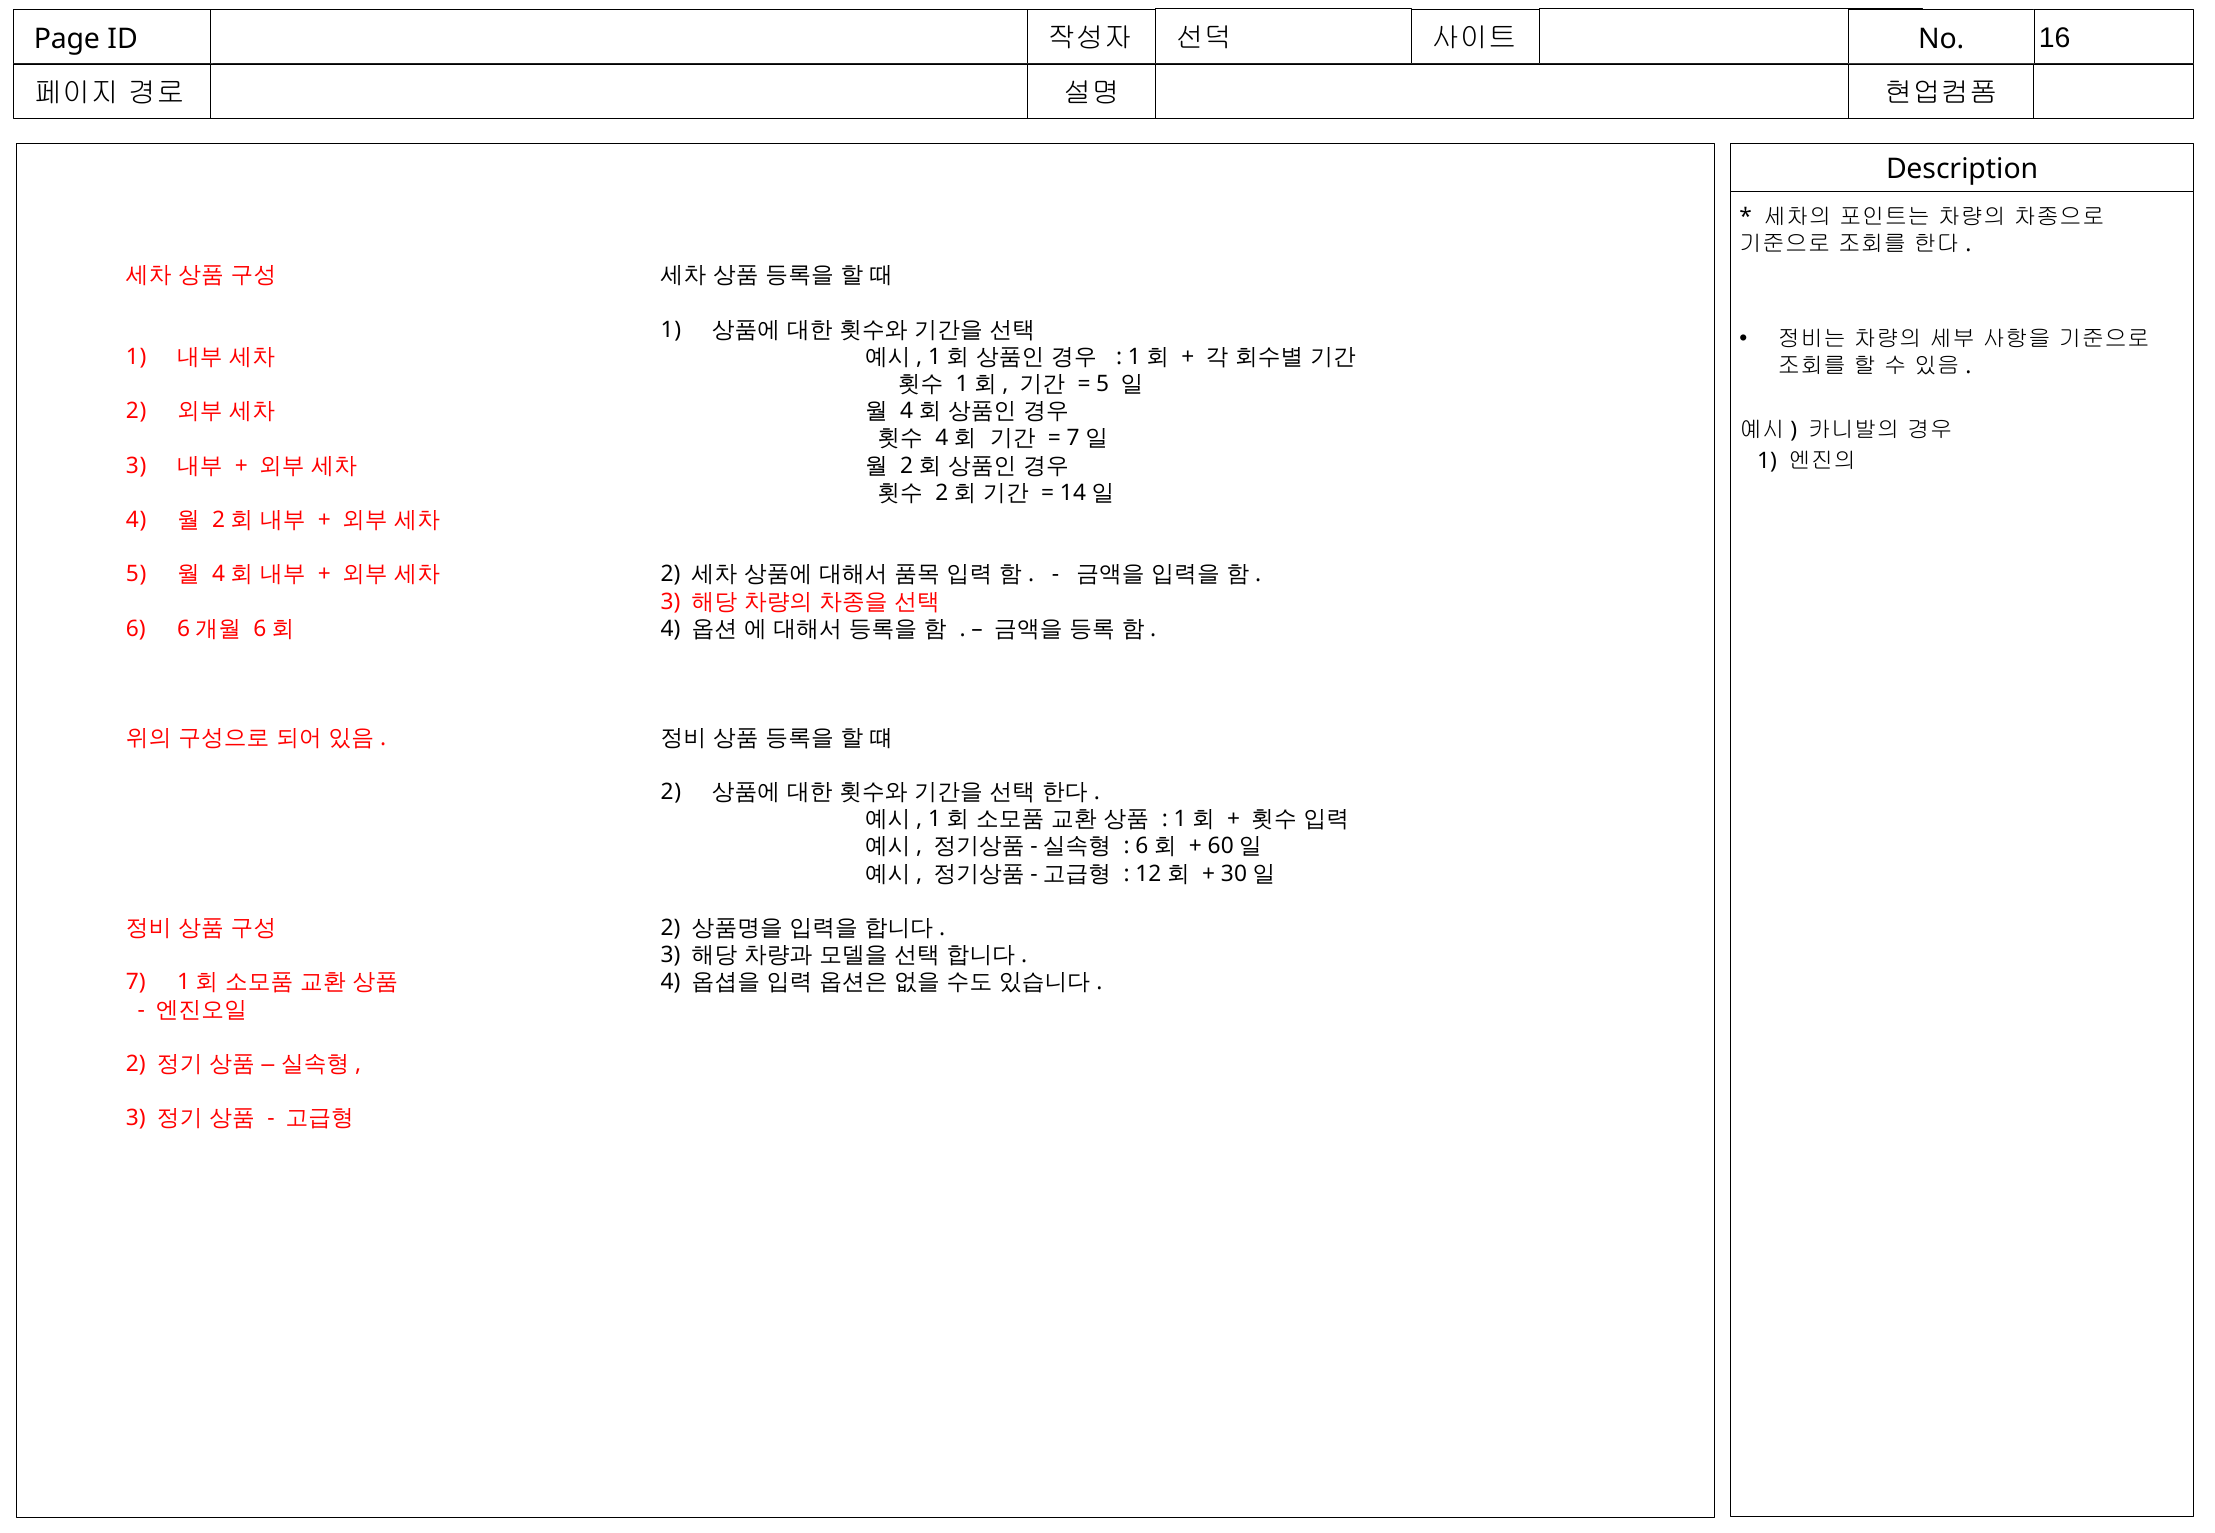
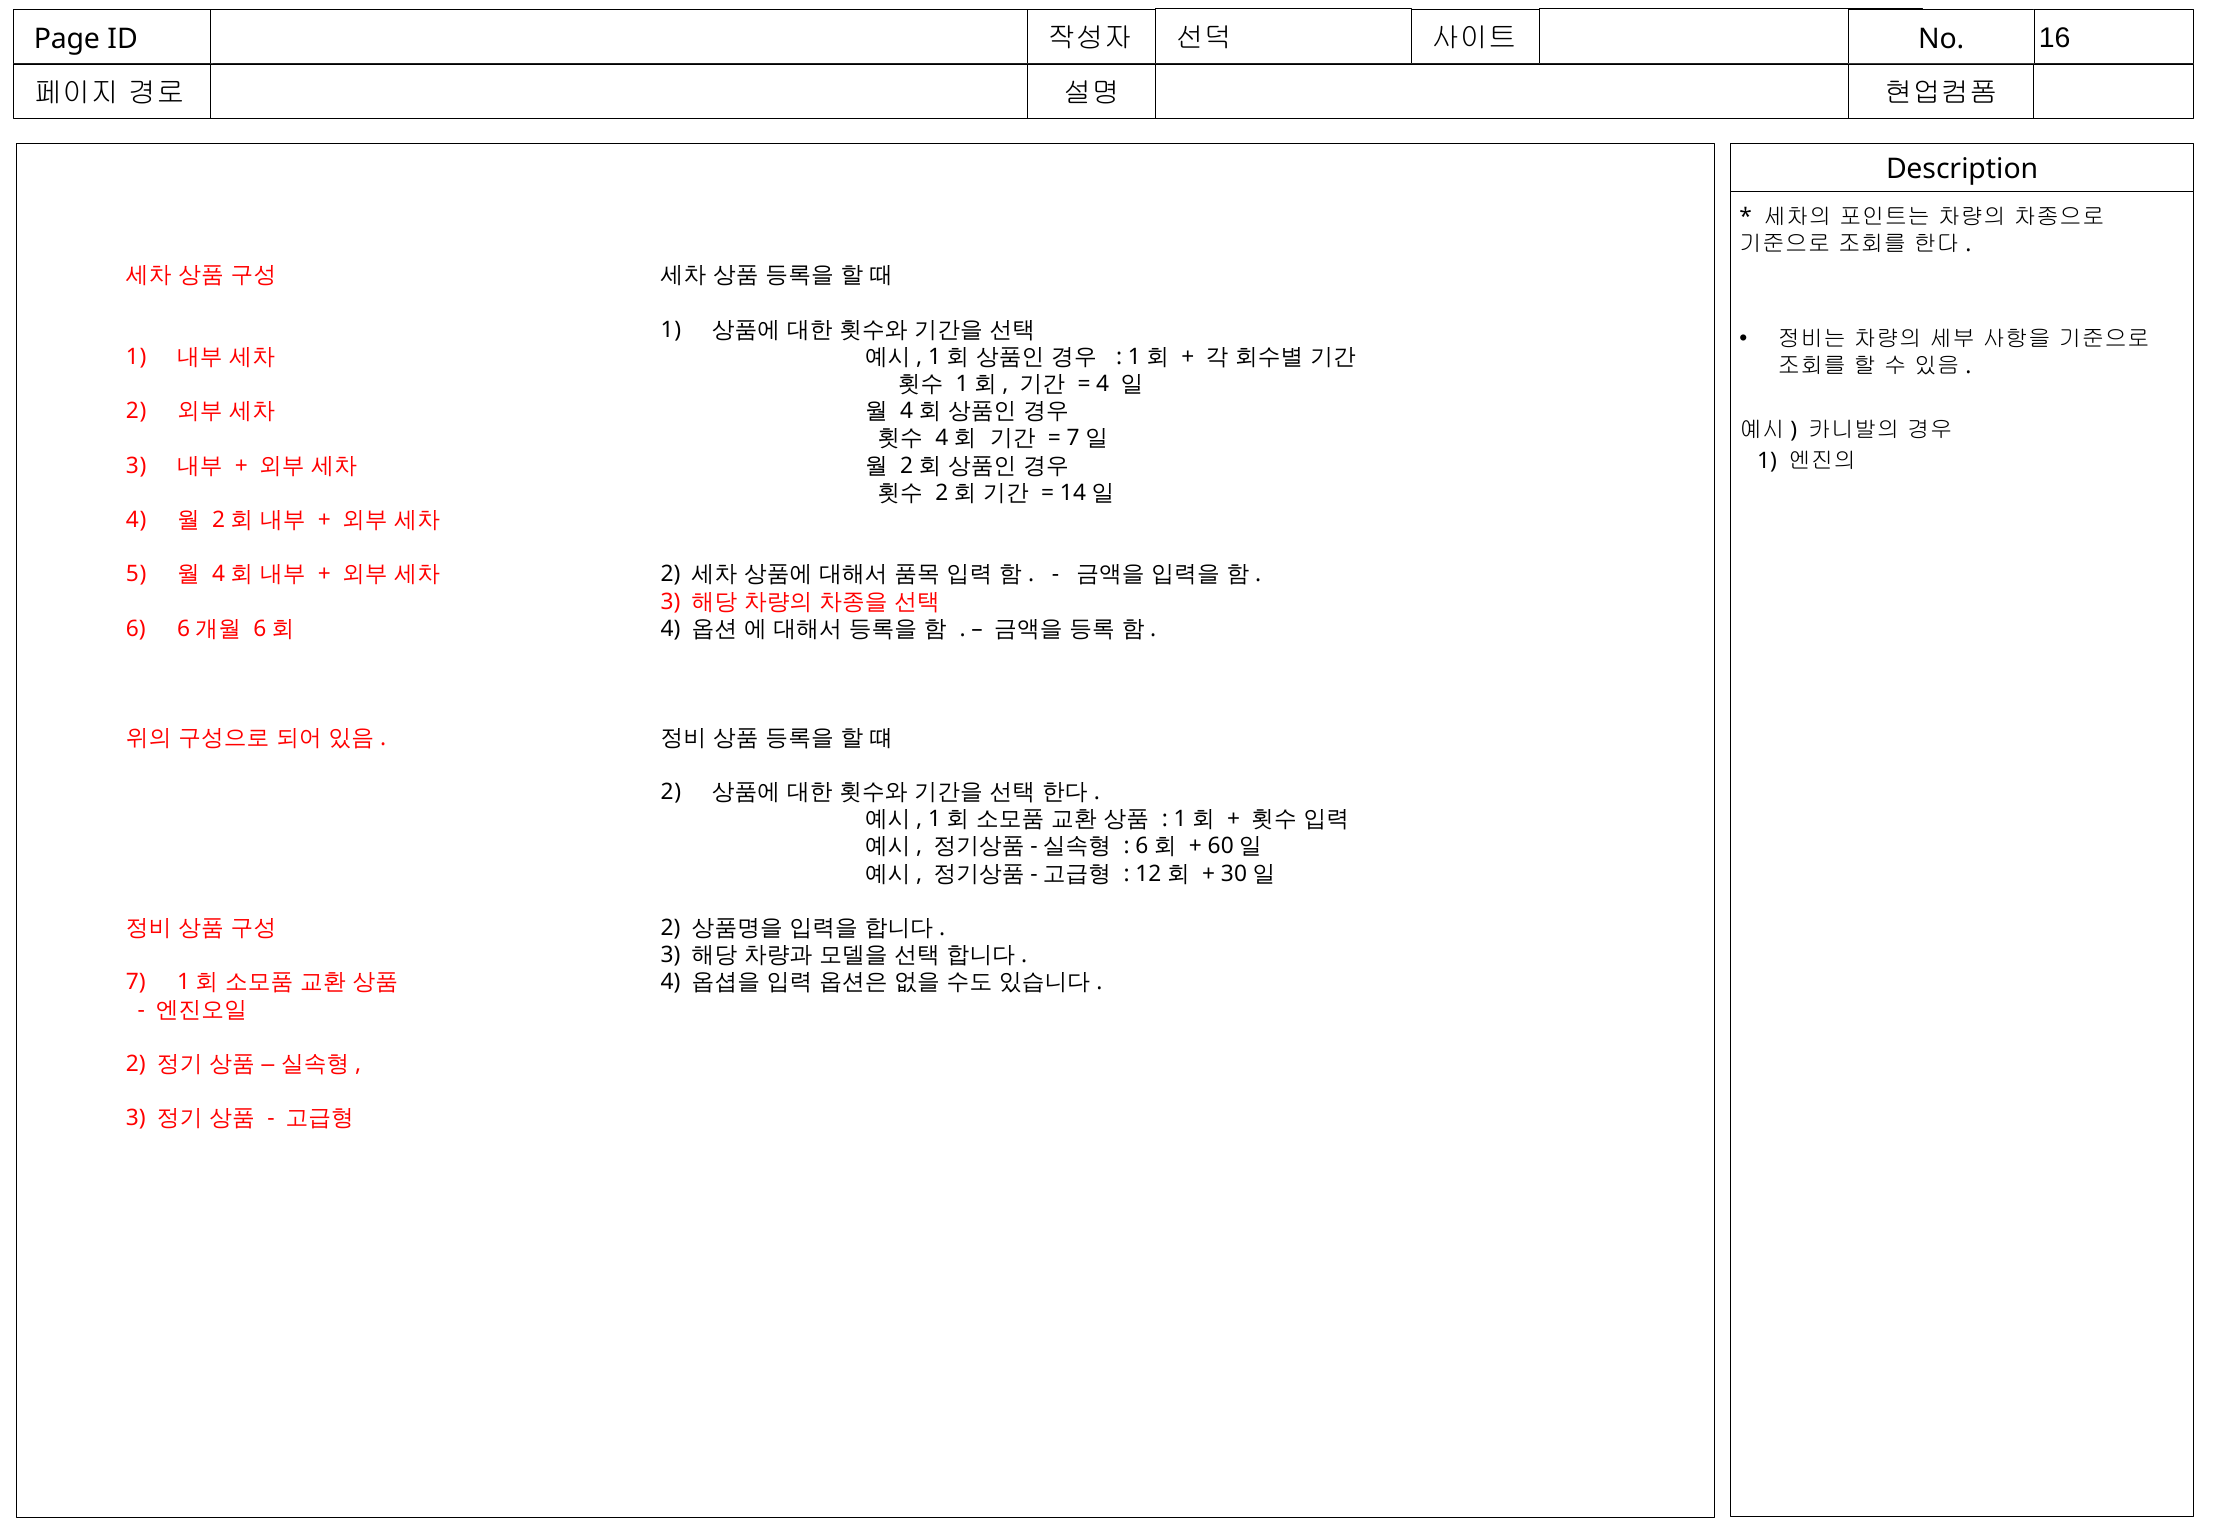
5: 5 -> 4 (1103, 384)
